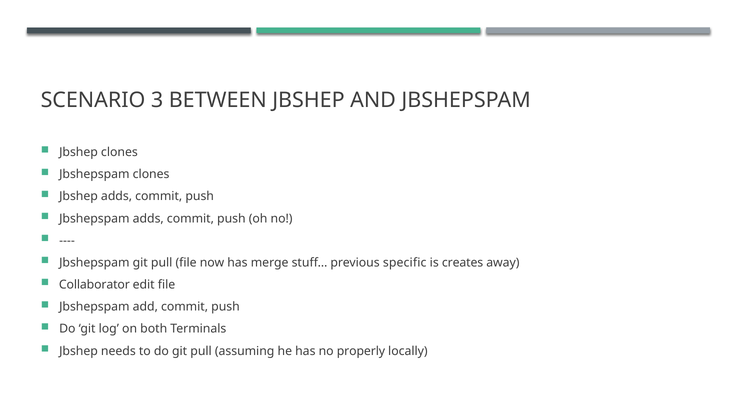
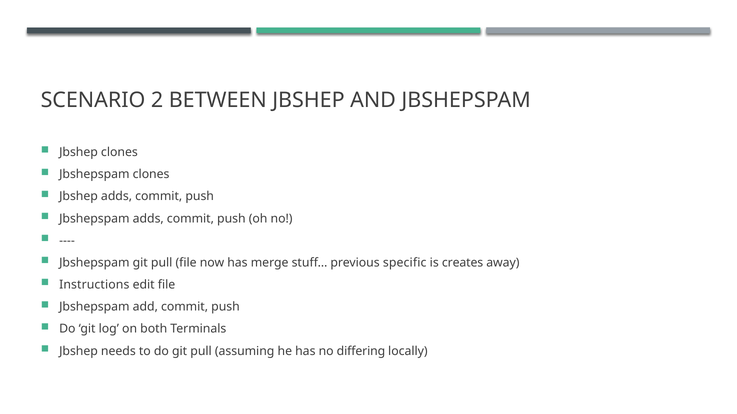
3: 3 -> 2 (157, 100)
Collaborator: Collaborator -> Instructions (94, 285)
properly: properly -> differing (361, 351)
